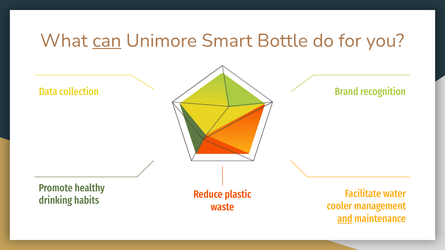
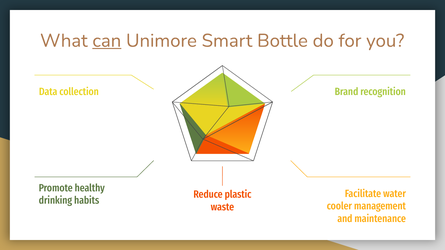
and underline: present -> none (345, 219)
